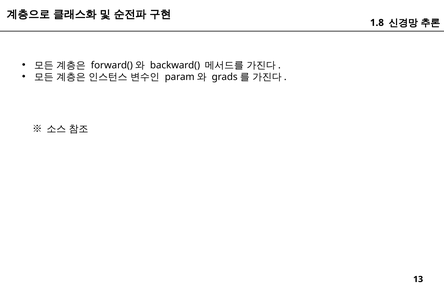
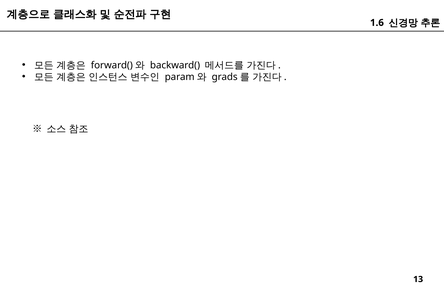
1.8: 1.8 -> 1.6 (377, 23)
